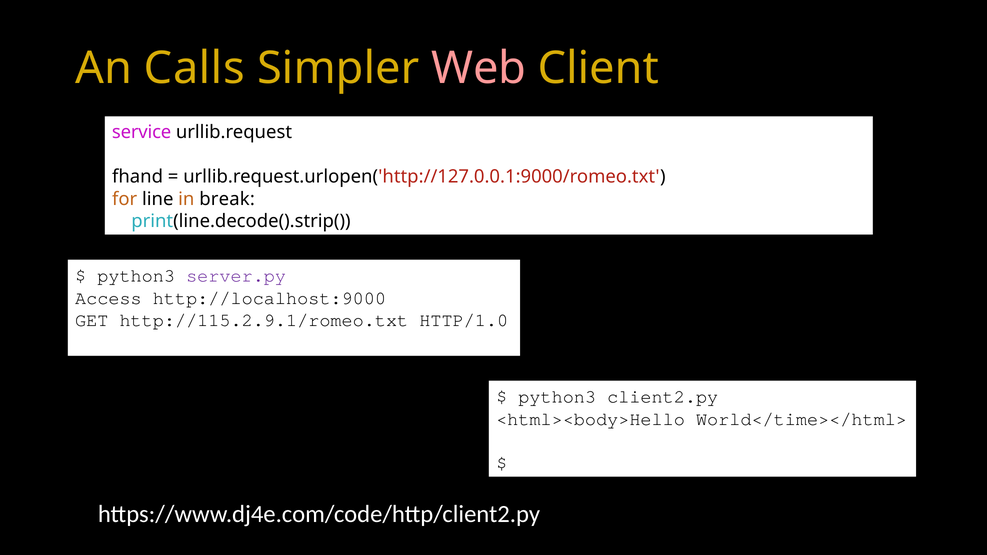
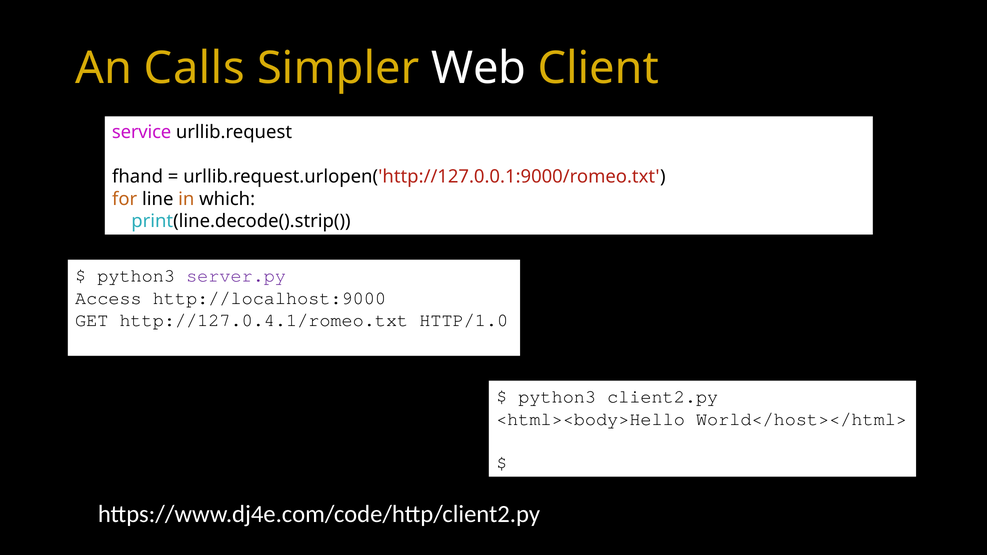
Web colour: pink -> white (479, 68)
break: break -> which (227, 199)
http://115.2.9.1/romeo.txt: http://115.2.9.1/romeo.txt -> http://127.0.4.1/romeo.txt (264, 320)
World</time></html>: World</time></html> -> World</host></html> (801, 419)
